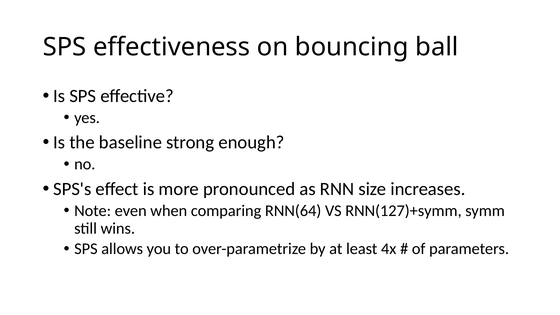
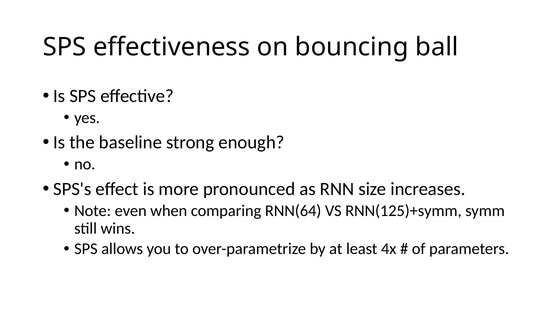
RNN(127)+symm: RNN(127)+symm -> RNN(125)+symm (403, 211)
